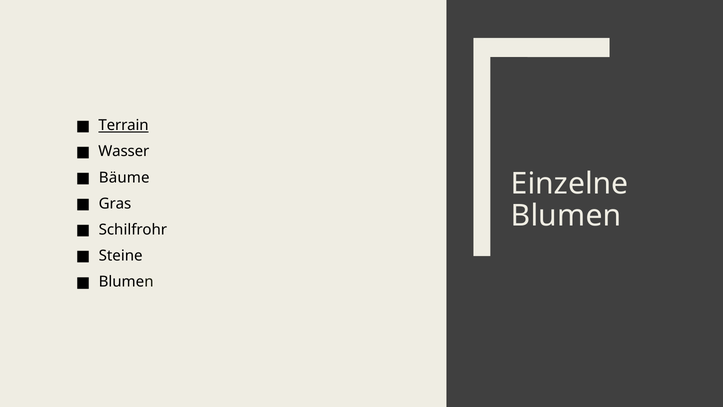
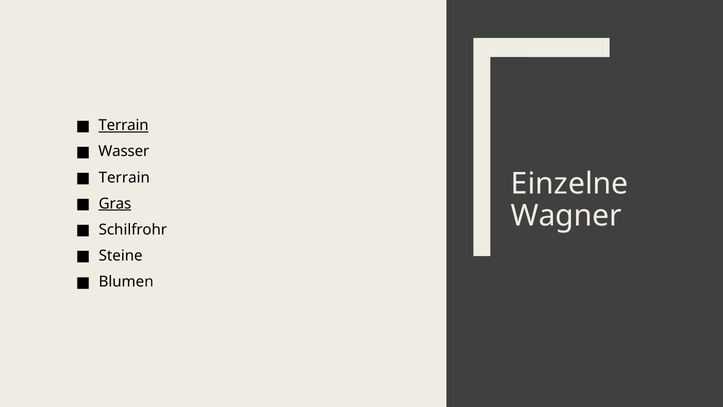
Bäume: Bäume -> Terrain (124, 177)
Gras underline: none -> present (115, 203)
Blumen: Blumen -> Wagner (566, 216)
